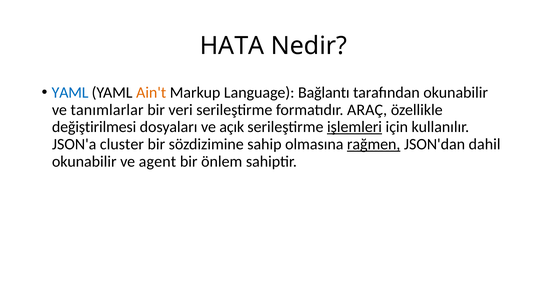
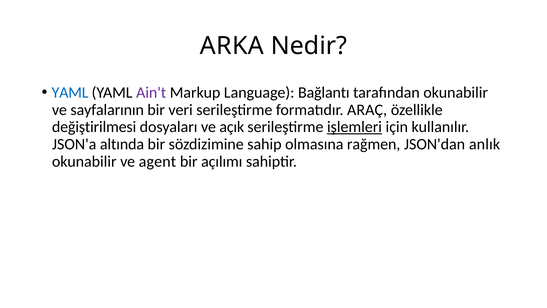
HATA: HATA -> ARKA (232, 46)
Ain't colour: orange -> purple (151, 92)
tanımlarlar: tanımlarlar -> sayfalarının (107, 110)
cluster: cluster -> altında (122, 144)
rağmen underline: present -> none (374, 144)
dahil: dahil -> anlık (485, 144)
önlem: önlem -> açılımı (222, 161)
